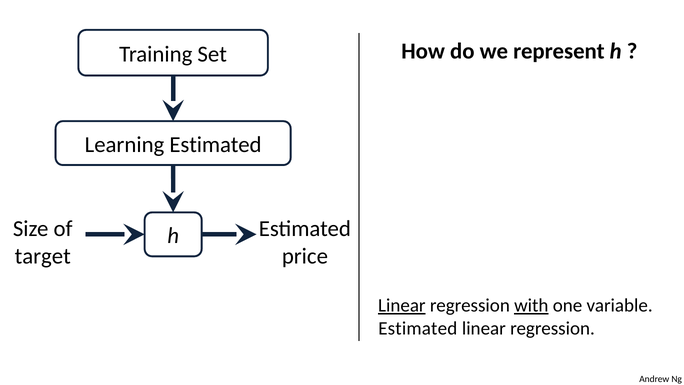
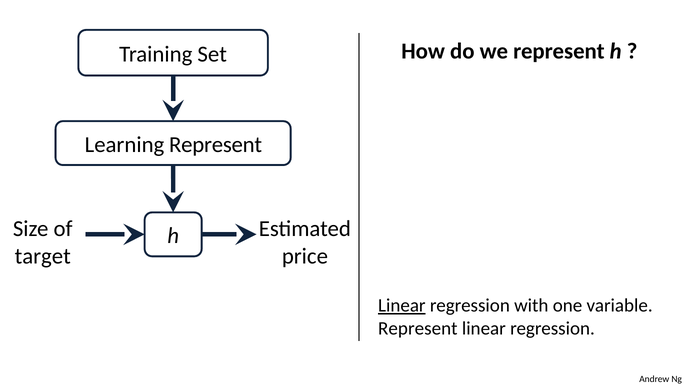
Learning Estimated: Estimated -> Represent (216, 145)
with underline: present -> none (531, 305)
Estimated: Estimated -> Represent (418, 328)
